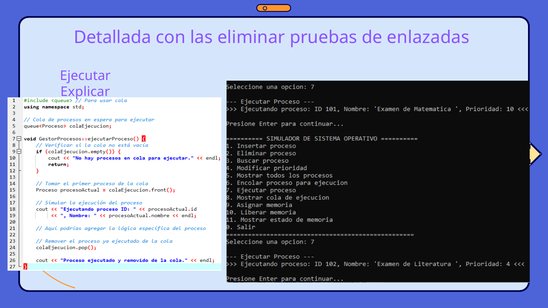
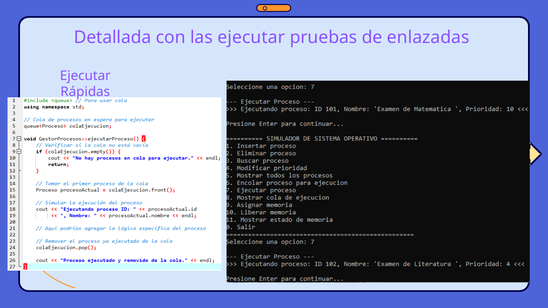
las eliminar: eliminar -> ejecutar (251, 37)
Explicar: Explicar -> Rápidas (85, 92)
